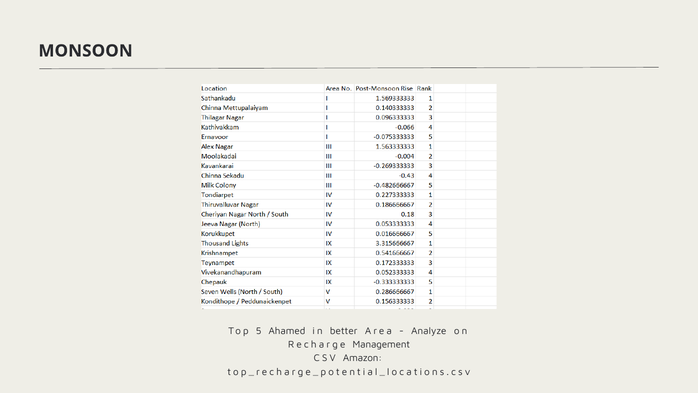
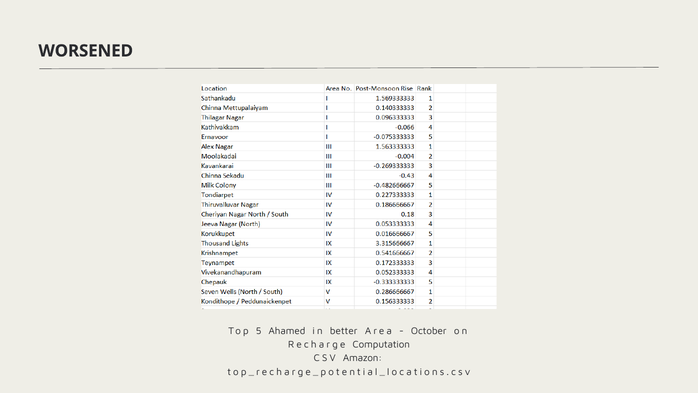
MONSOON: MONSOON -> WORSENED (86, 51)
Analyze: Analyze -> October (429, 330)
Management: Management -> Computation (381, 344)
